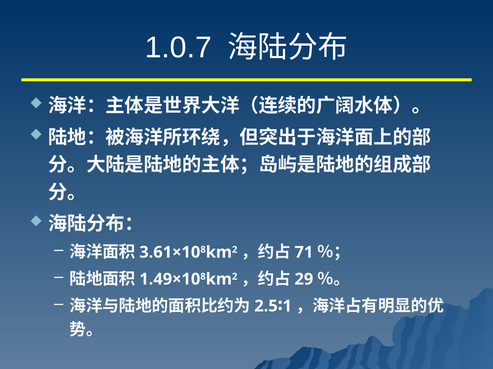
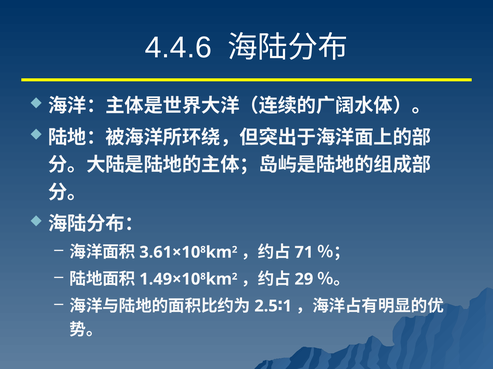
1.0.7: 1.0.7 -> 4.4.6 (178, 48)
